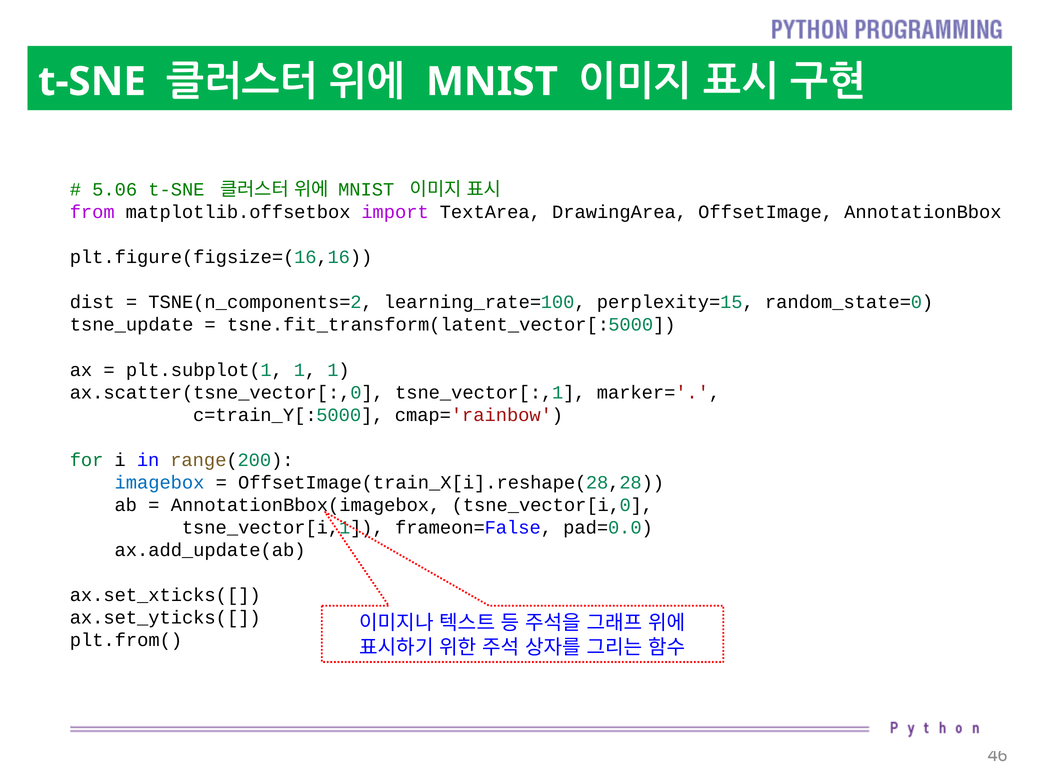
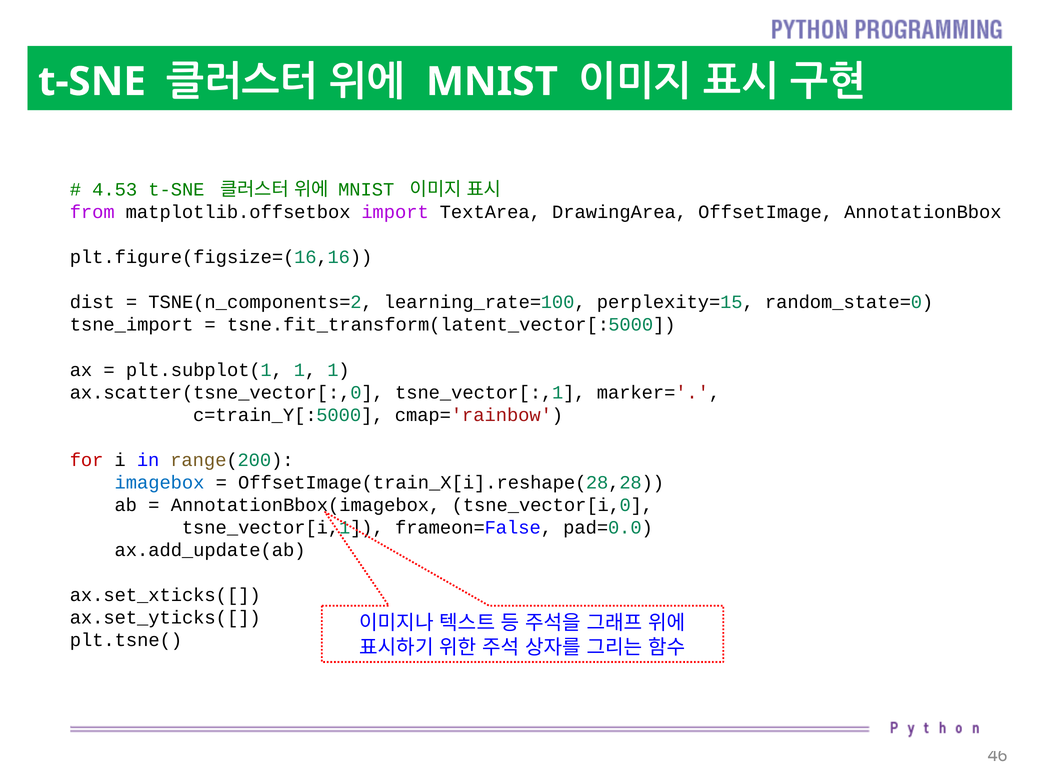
5.06: 5.06 -> 4.53 (115, 190)
tsne_update: tsne_update -> tsne_import (132, 325)
for colour: green -> red (87, 460)
plt.from(: plt.from( -> plt.tsne( (126, 640)
